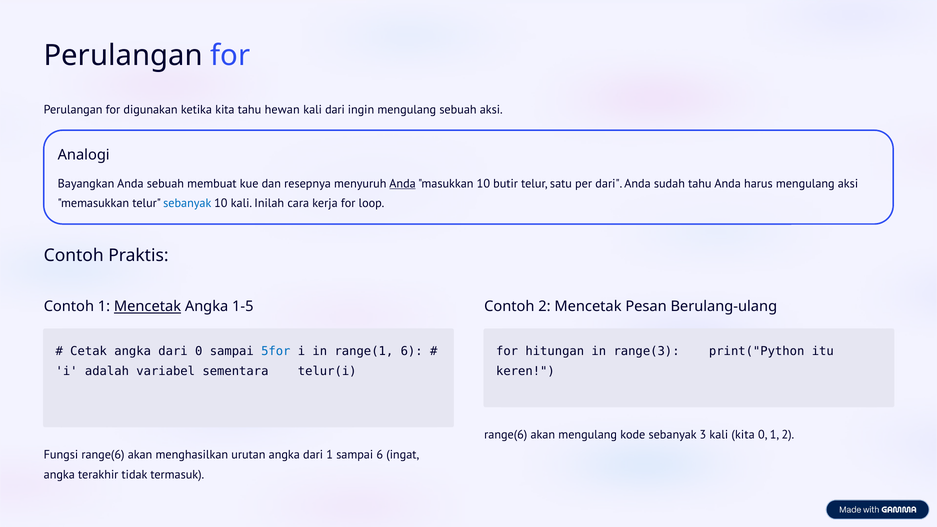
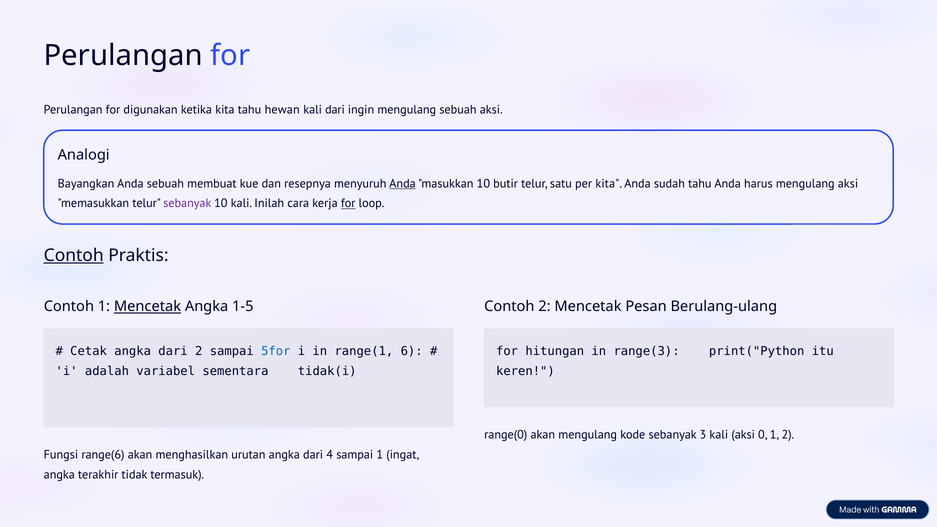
per dari: dari -> kita (609, 184)
sebanyak colour: blue -> purple (187, 203)
for underline: none -> present (348, 203)
Contoh underline: none -> present (74, 256)
dari 0: 0 -> 2 (199, 351)
telur(i: telur(i -> tidak(i (327, 371)
range(6: range(6 -> range(0 (506, 435)
kali kita: kita -> aksi (743, 435)
dari 1: 1 -> 4 (330, 455)
sampai 6: 6 -> 1 (380, 455)
